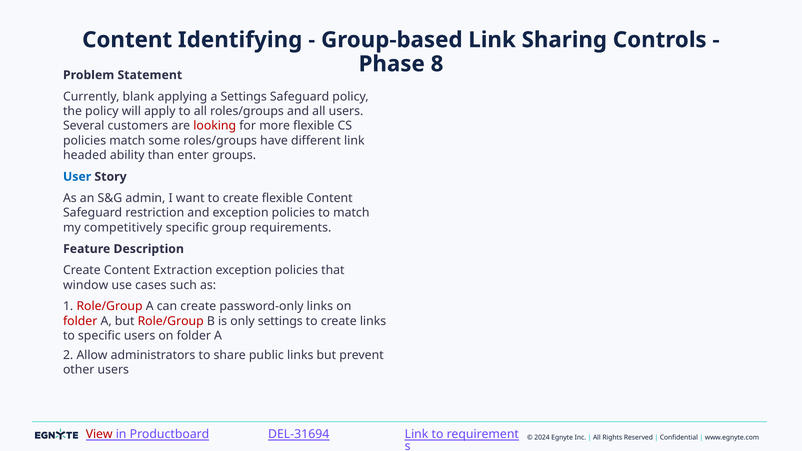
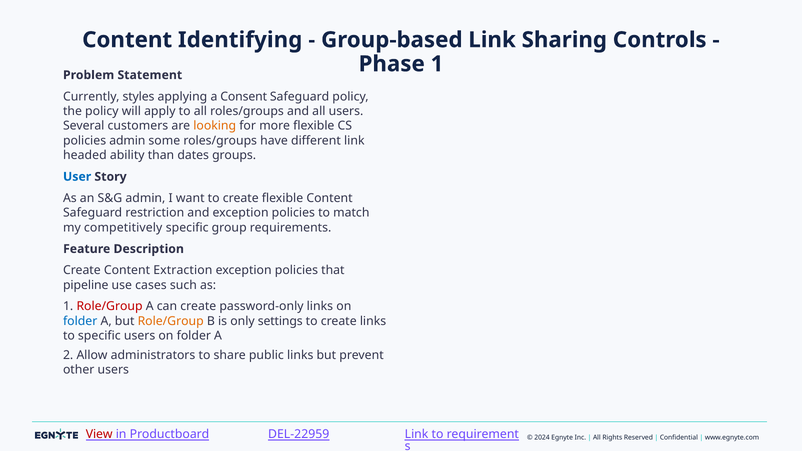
Phase 8: 8 -> 1 (437, 64)
blank: blank -> styles (138, 96)
a Settings: Settings -> Consent (244, 96)
looking colour: red -> orange (215, 126)
policies match: match -> admin (127, 141)
enter: enter -> dates (193, 155)
window: window -> pipeline (86, 285)
folder colour: red -> blue (80, 321)
Role/Group colour: red -> orange (171, 321)
DEL-31694: DEL-31694 -> DEL-22959 (299, 435)
